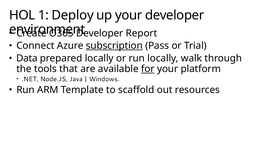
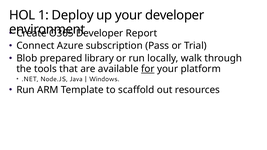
subscription underline: present -> none (114, 46)
Data: Data -> Blob (27, 58)
prepared locally: locally -> library (99, 58)
